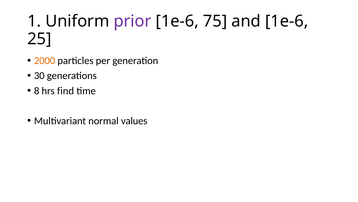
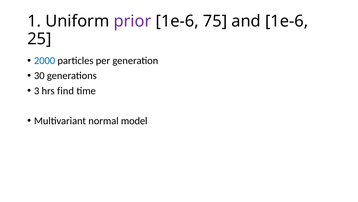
2000 colour: orange -> blue (45, 61)
8: 8 -> 3 (37, 91)
values: values -> model (134, 121)
